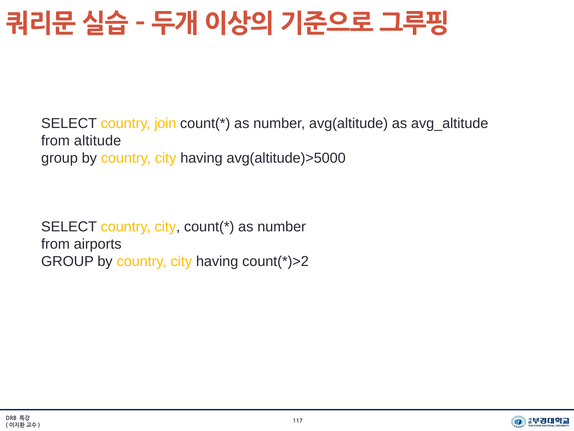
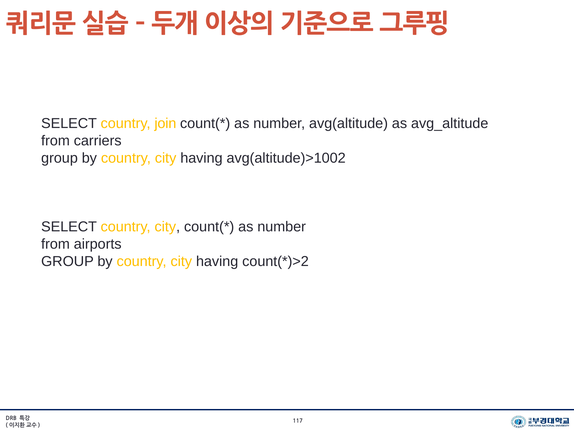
altitude: altitude -> carriers (98, 141)
avg(altitude)>5000: avg(altitude)>5000 -> avg(altitude)>1002 (286, 158)
